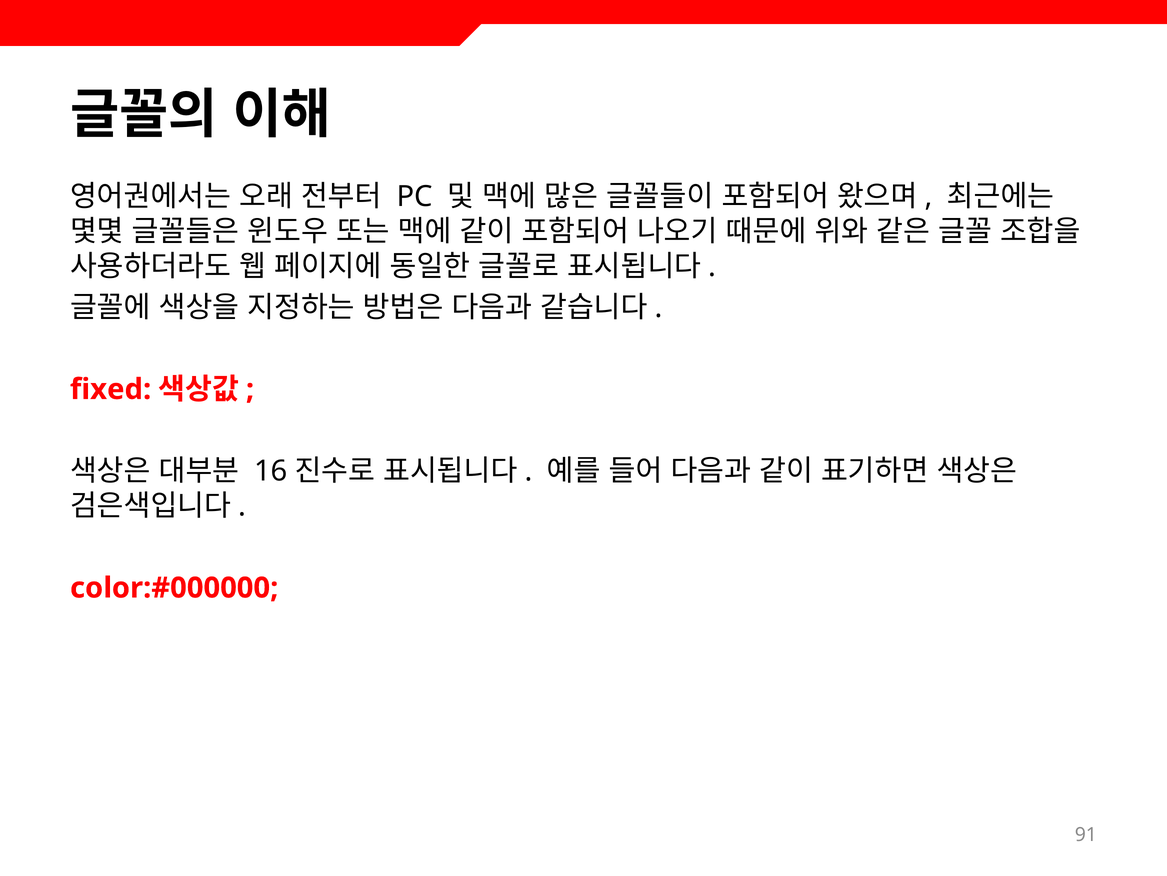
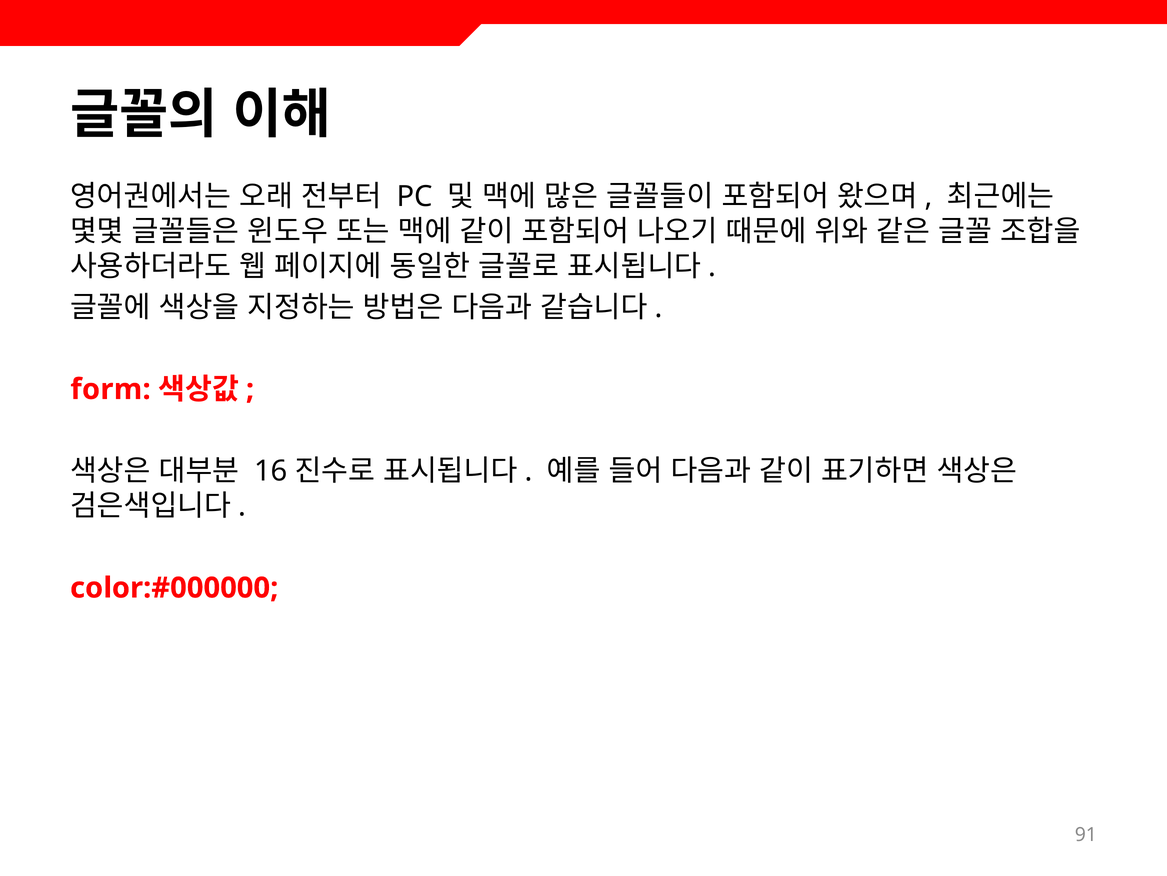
fixed: fixed -> form (111, 389)
